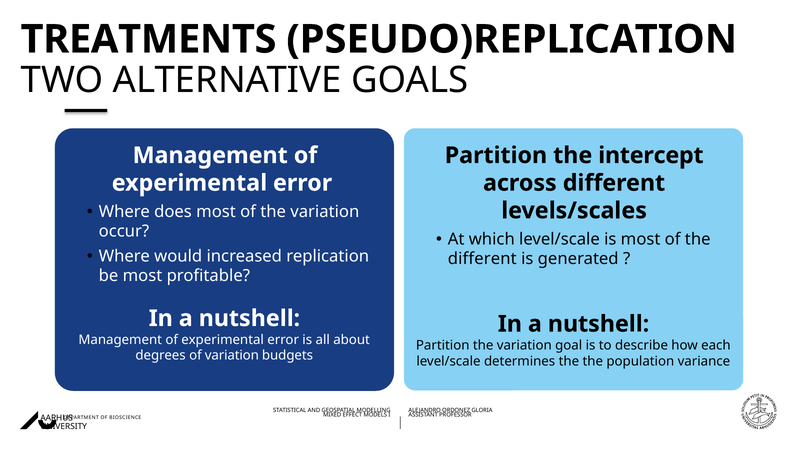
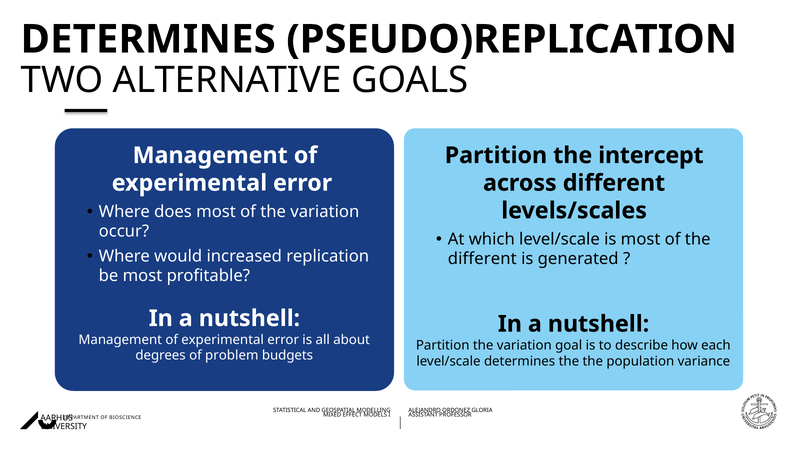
TREATMENTS: TREATMENTS -> DETERMINES (148, 39)
of variation: variation -> problem (232, 356)
